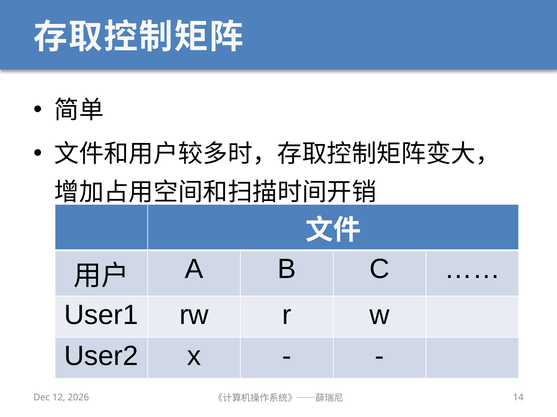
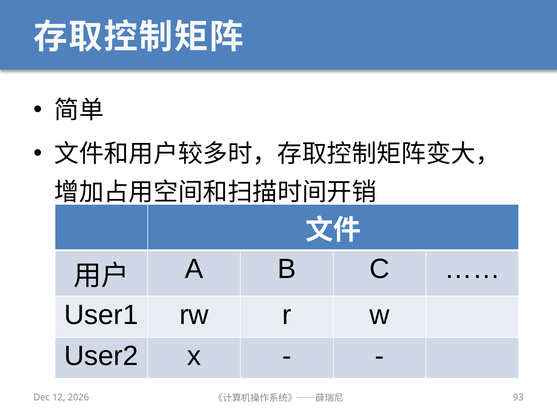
14: 14 -> 93 (518, 398)
